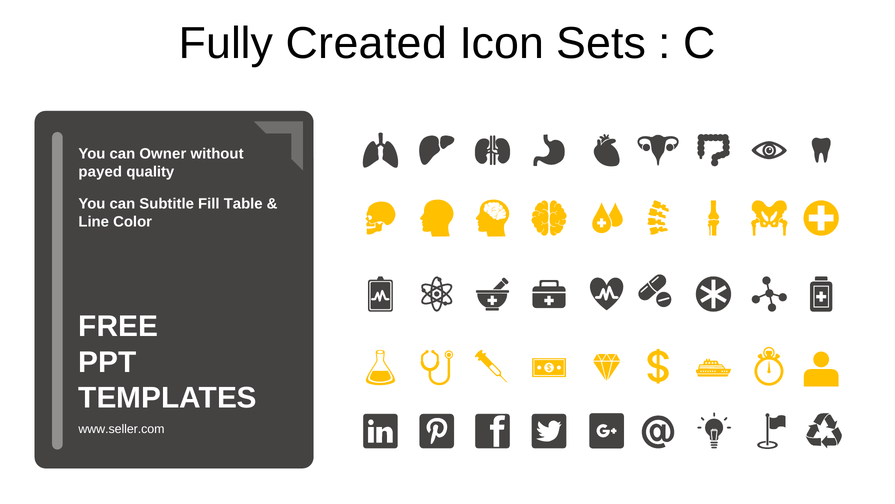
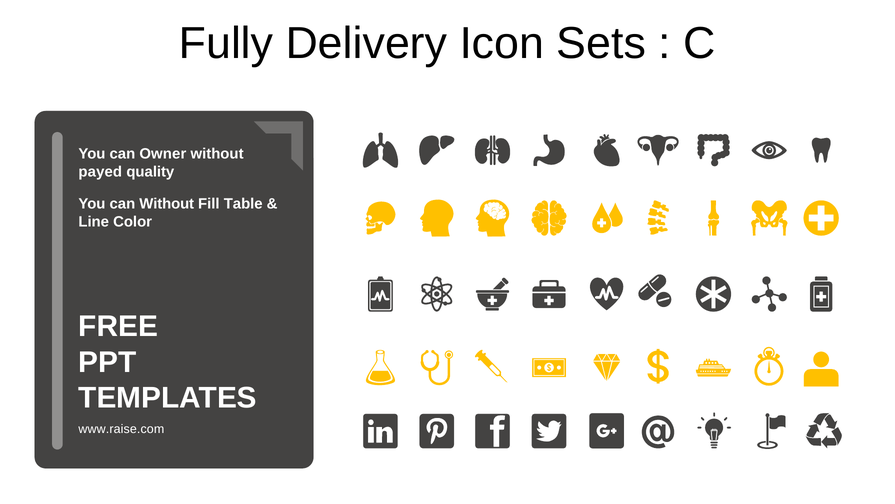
Created: Created -> Delivery (366, 43)
can Subtitle: Subtitle -> Without (167, 204)
www.seller.com: www.seller.com -> www.raise.com (121, 429)
